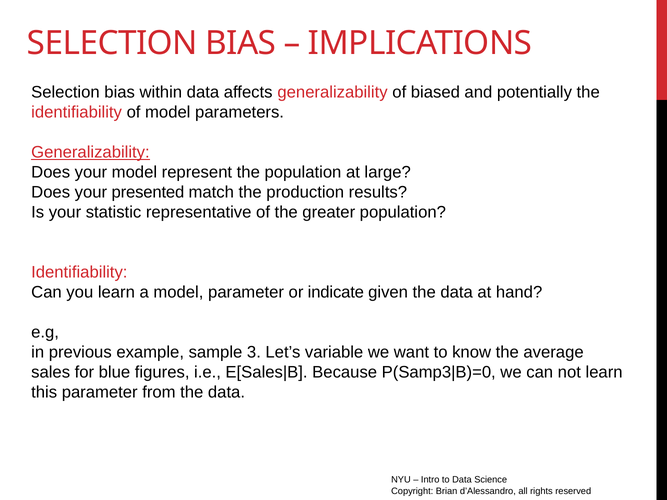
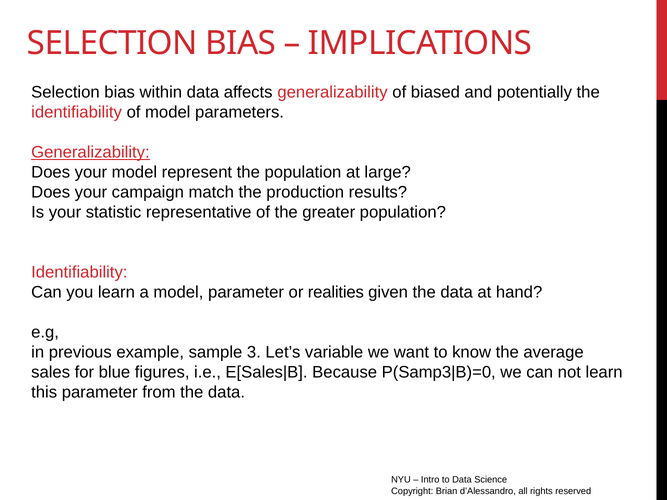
presented: presented -> campaign (148, 192)
indicate: indicate -> realities (336, 292)
